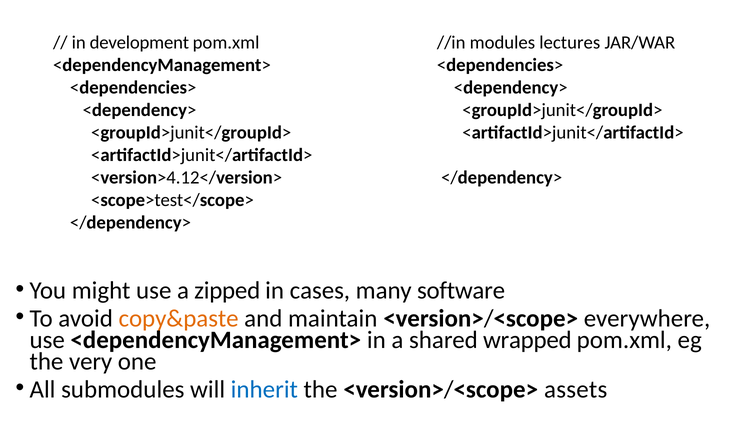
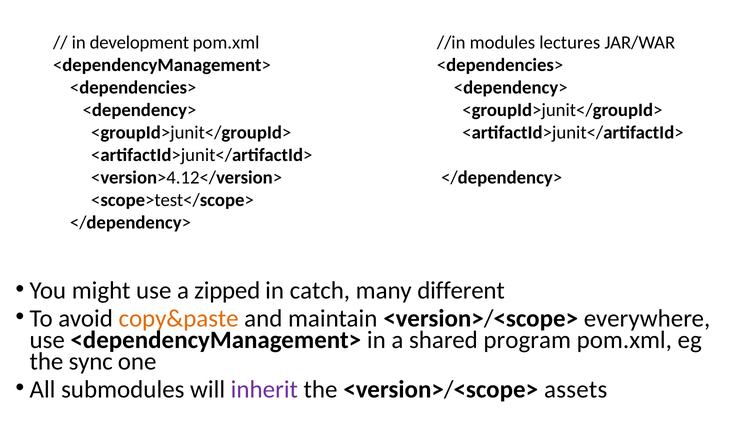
cases: cases -> catch (320, 291)
software: software -> different (461, 291)
wrapped: wrapped -> program (527, 340)
very: very -> sync (91, 362)
inherit colour: blue -> purple (264, 390)
